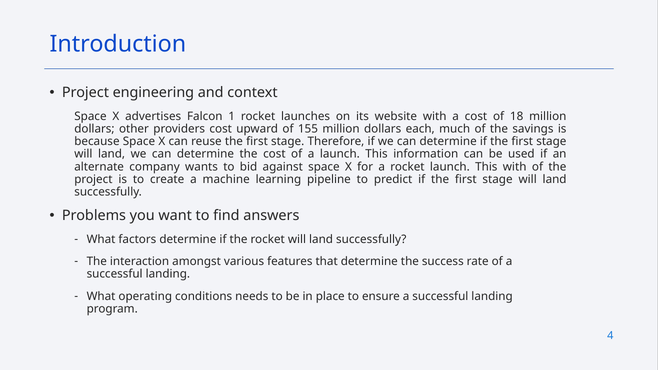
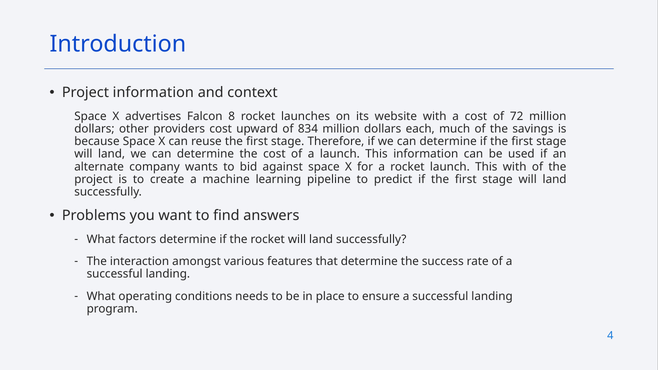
Project engineering: engineering -> information (153, 93)
1: 1 -> 8 (232, 116)
18: 18 -> 72 (517, 116)
155: 155 -> 834 (308, 129)
